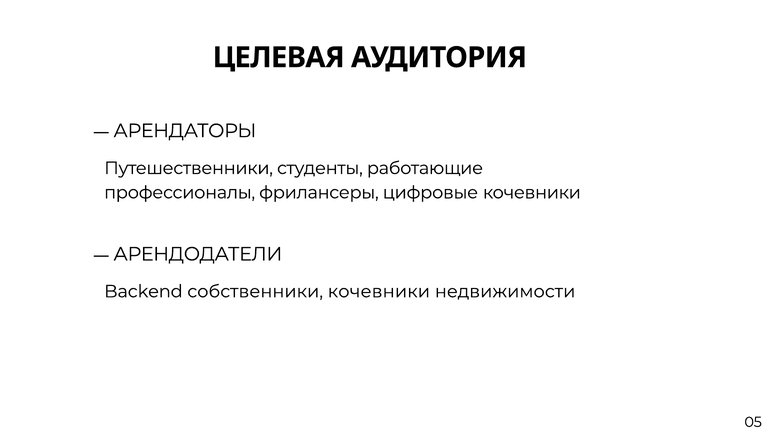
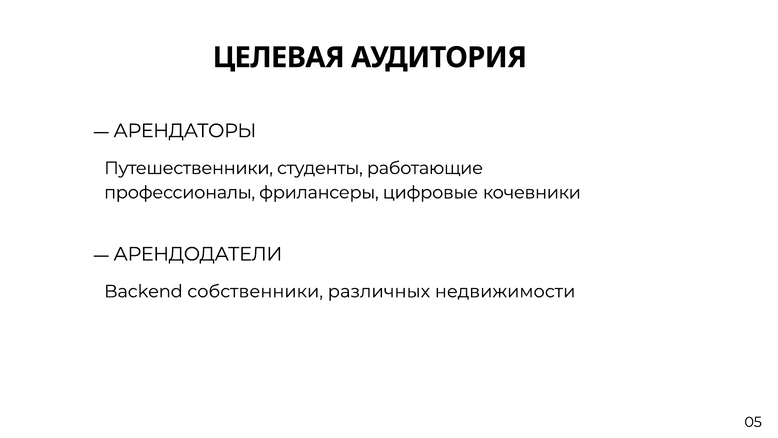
собственники кочевники: кочевники -> различных (379, 291)
